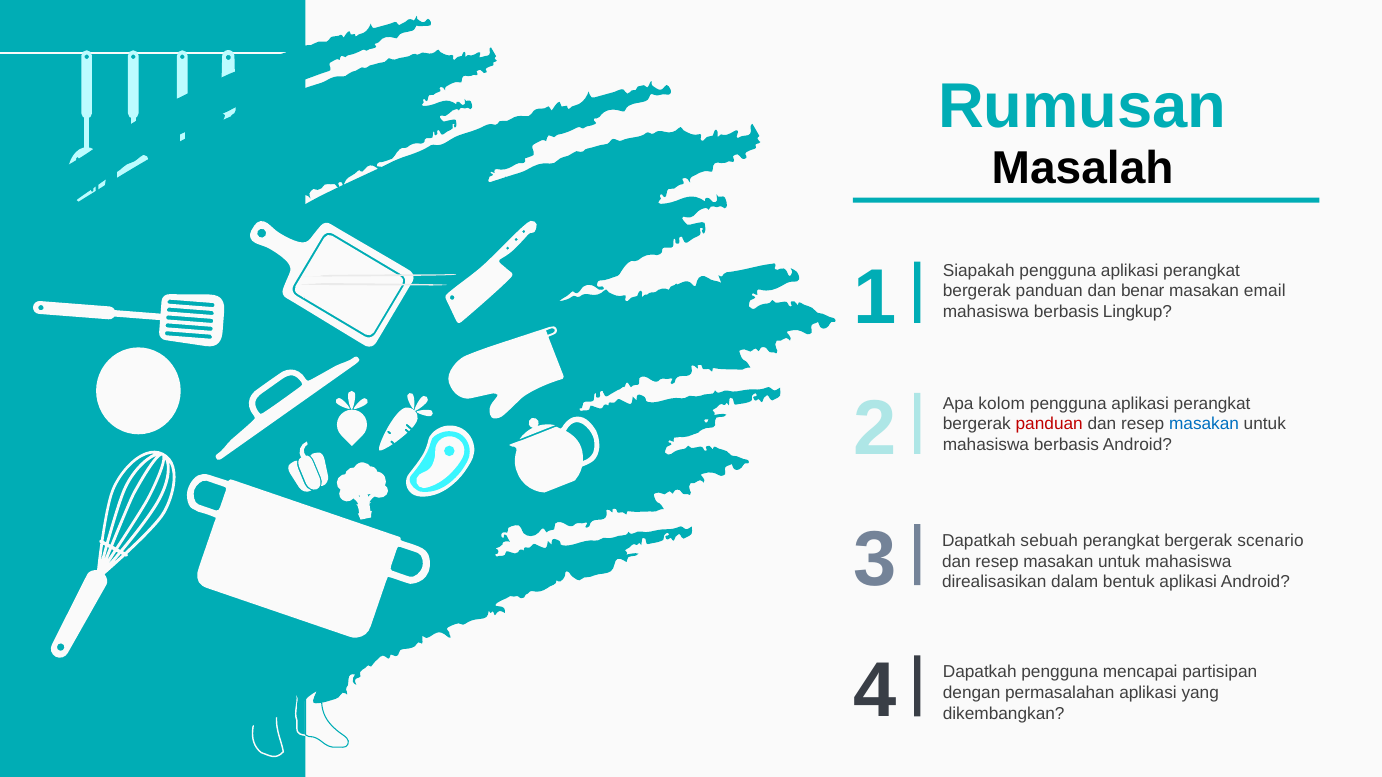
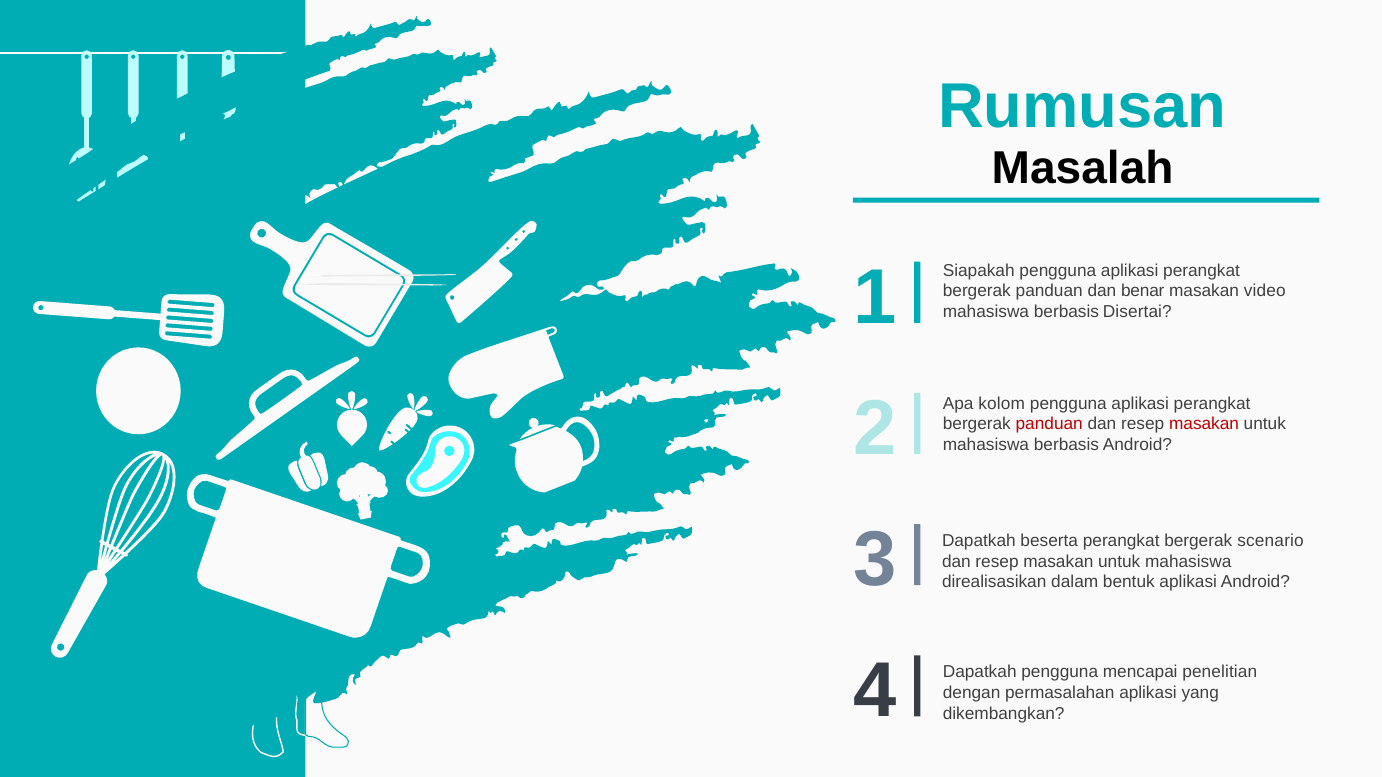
email: email -> video (1265, 291)
Lingkup: Lingkup -> Disertai (1137, 312)
masakan colour: blue -> red (1204, 424)
sebuah: sebuah -> beserta (1049, 541)
partisipan: partisipan -> penelitian (1220, 672)
